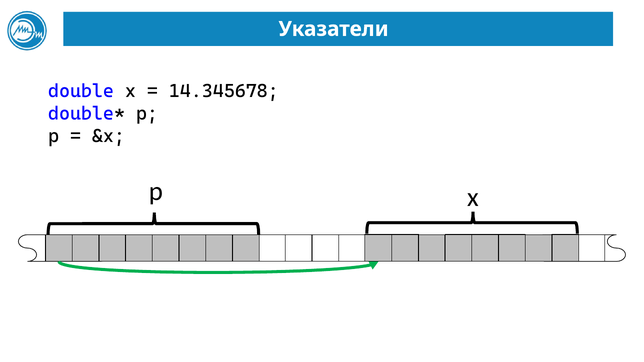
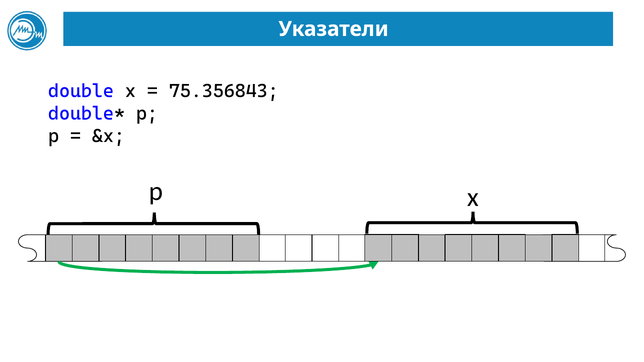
14.345678: 14.345678 -> 75.356843 (224, 91)
